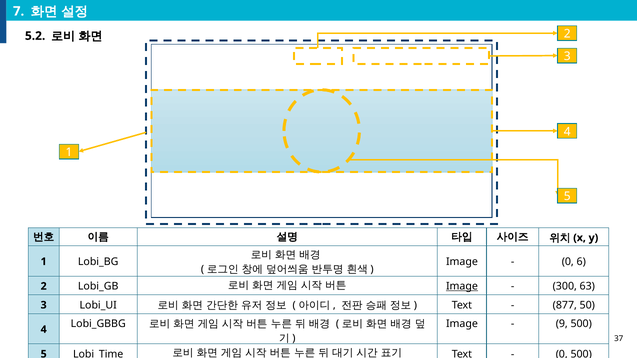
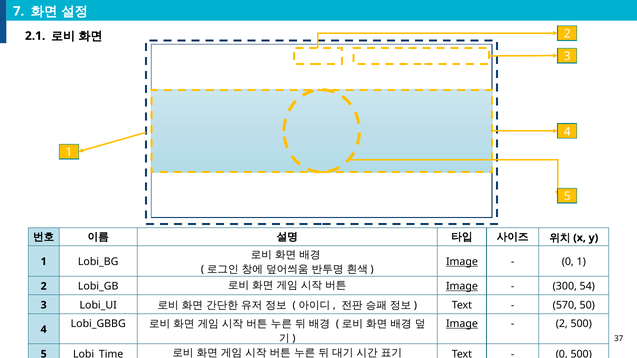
5.2: 5.2 -> 2.1 (35, 36)
Image underline: none -> present (462, 262)
0 6: 6 -> 1 (581, 262)
63: 63 -> 54 (587, 286)
877: 877 -> 570 (565, 305)
Image underline: none -> present (462, 324)
9: 9 -> 2 (562, 324)
